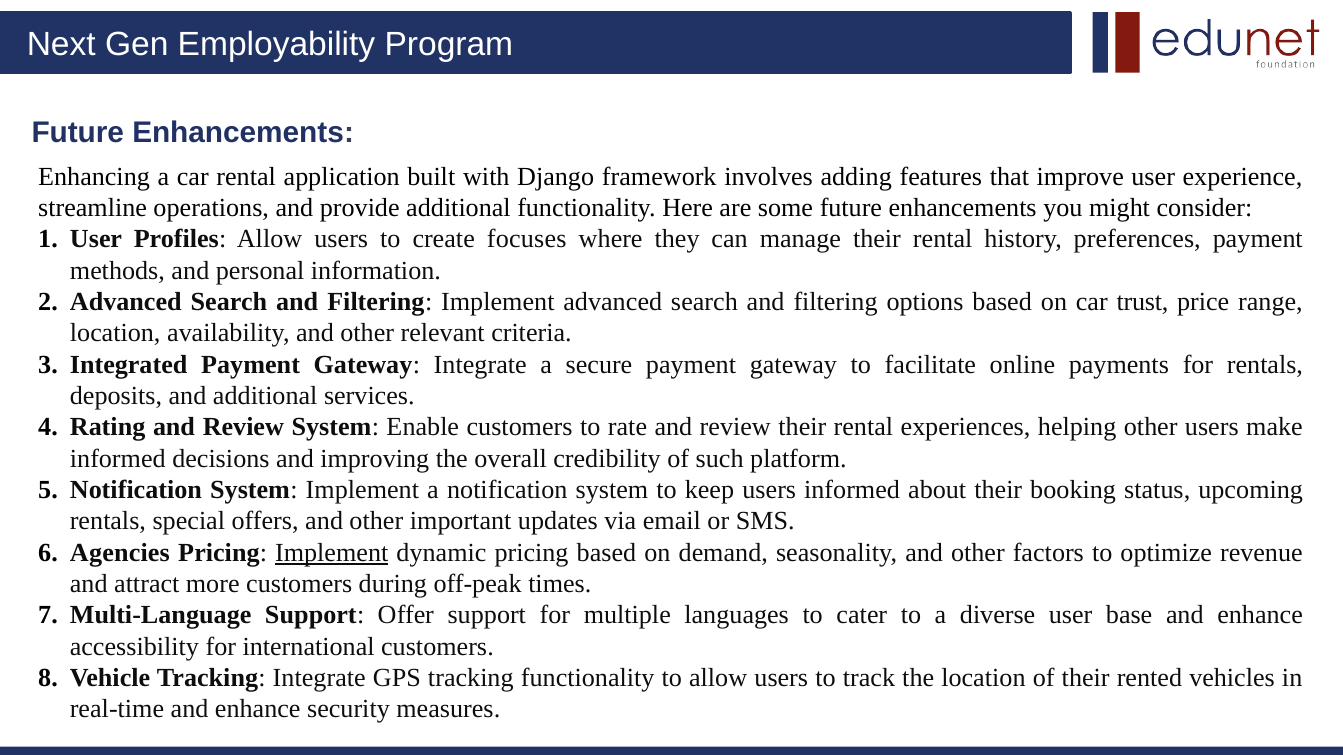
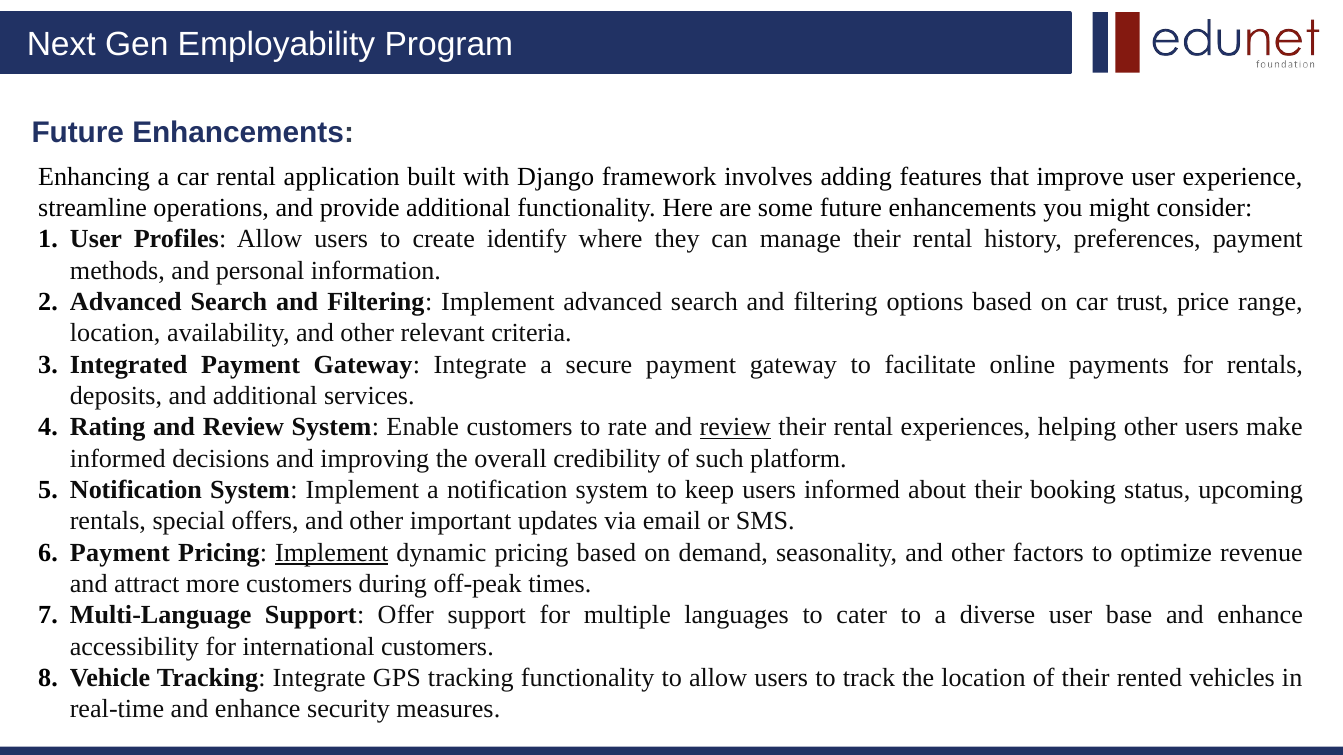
focuses: focuses -> identify (527, 239)
review underline: none -> present (735, 428)
Agencies: Agencies -> Payment (120, 553)
